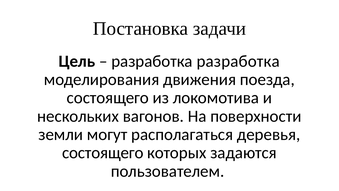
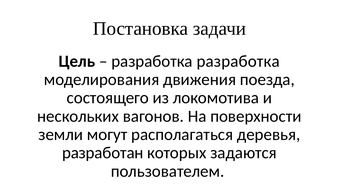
состоящего: состоящего -> разработан (103, 153)
